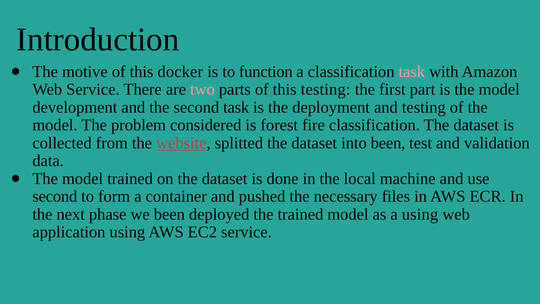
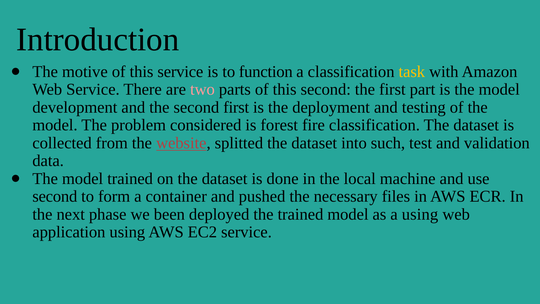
this docker: docker -> service (180, 72)
task colour: pink -> yellow (412, 72)
this testing: testing -> second (326, 89)
second task: task -> first (236, 107)
into been: been -> such (388, 143)
